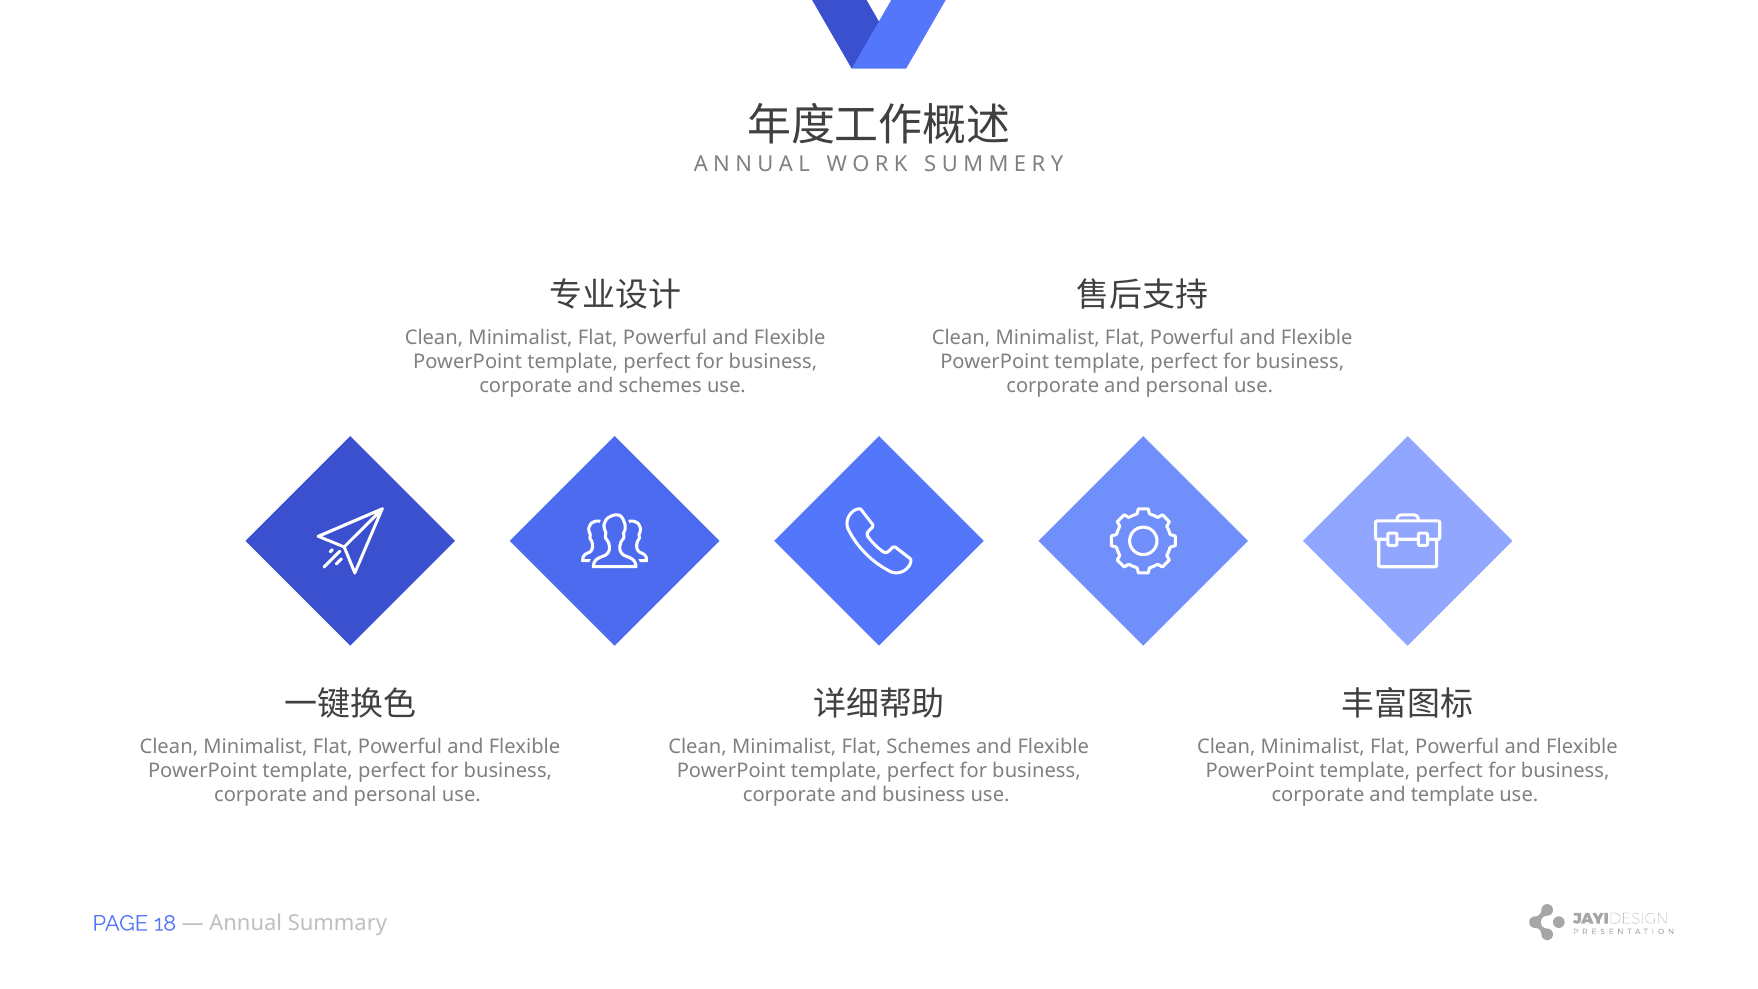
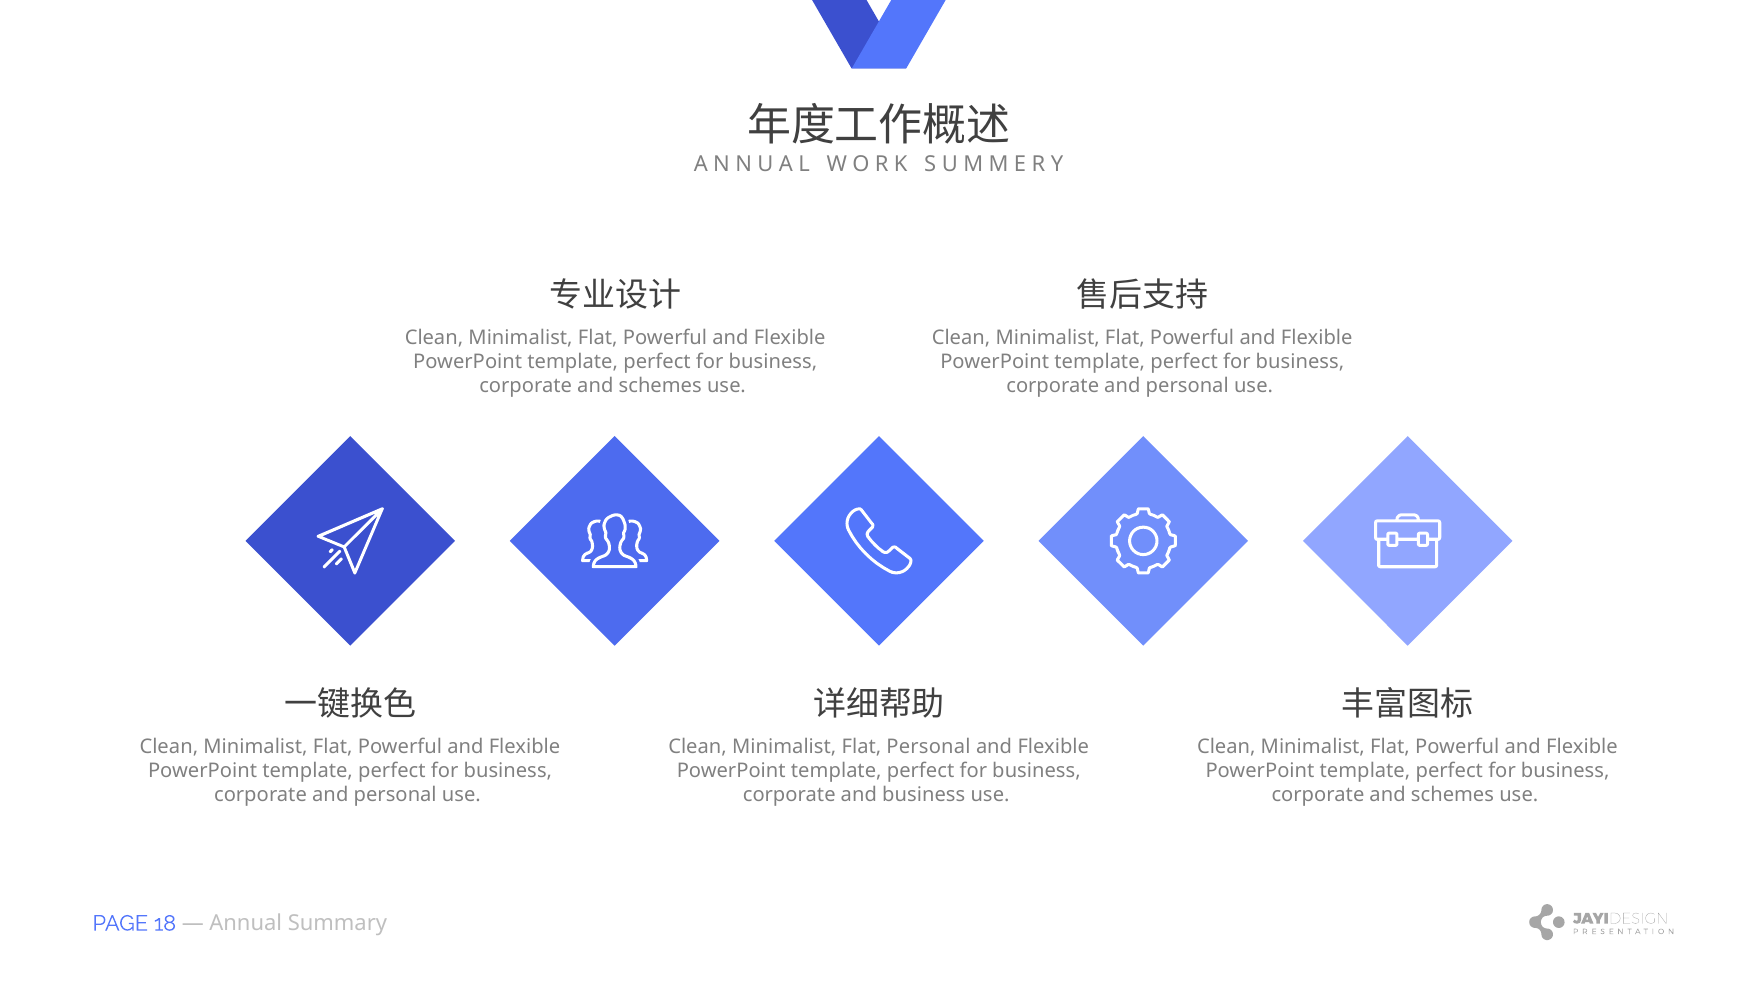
Flat Schemes: Schemes -> Personal (928, 746)
template: template -> schemes (1452, 795)
